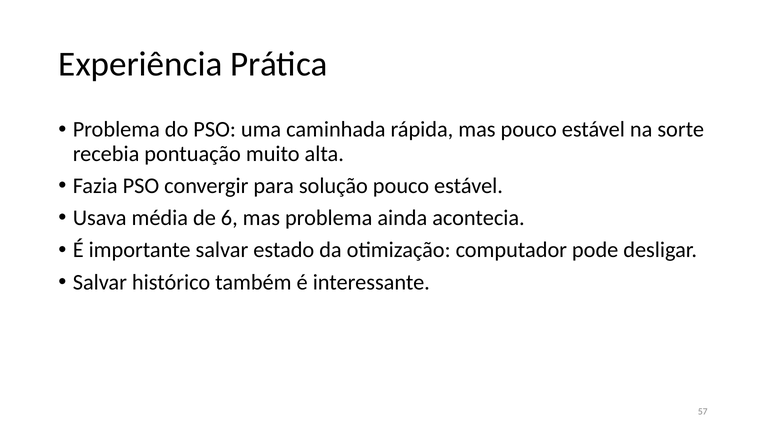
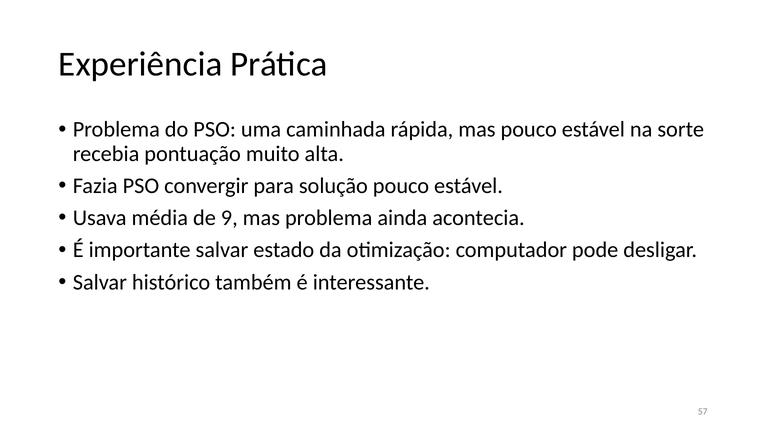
6: 6 -> 9 (229, 218)
